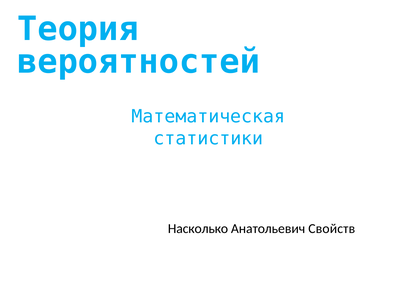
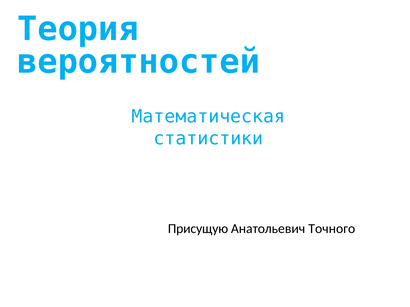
Насколько: Насколько -> Присущую (198, 229)
Свойств: Свойств -> Точного (332, 229)
